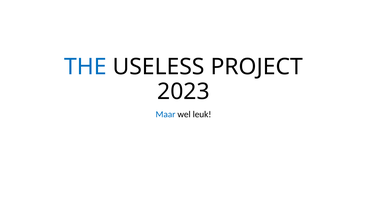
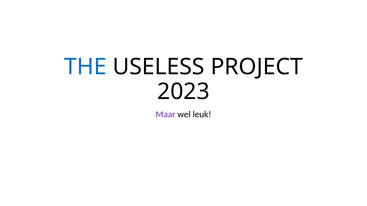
Maar colour: blue -> purple (166, 115)
